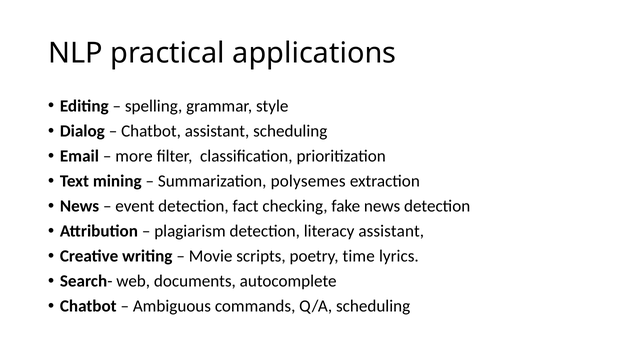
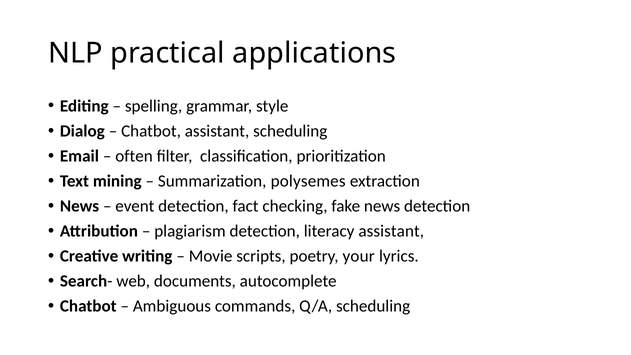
more: more -> often (134, 156)
time: time -> your (359, 256)
